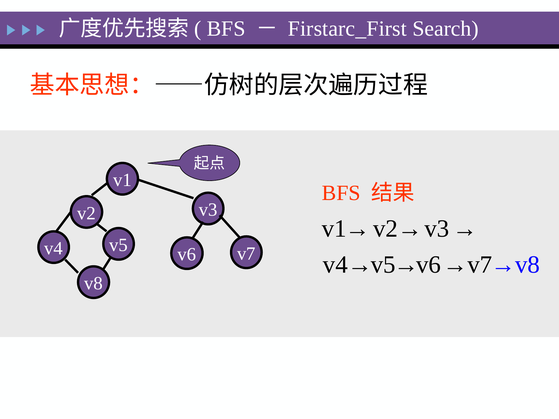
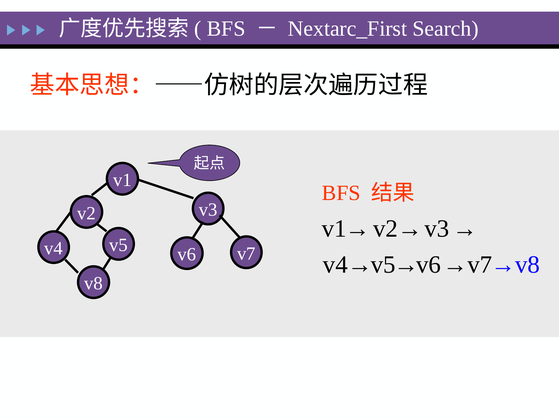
Firstarc_First: Firstarc_First -> Nextarc_First (347, 29)
